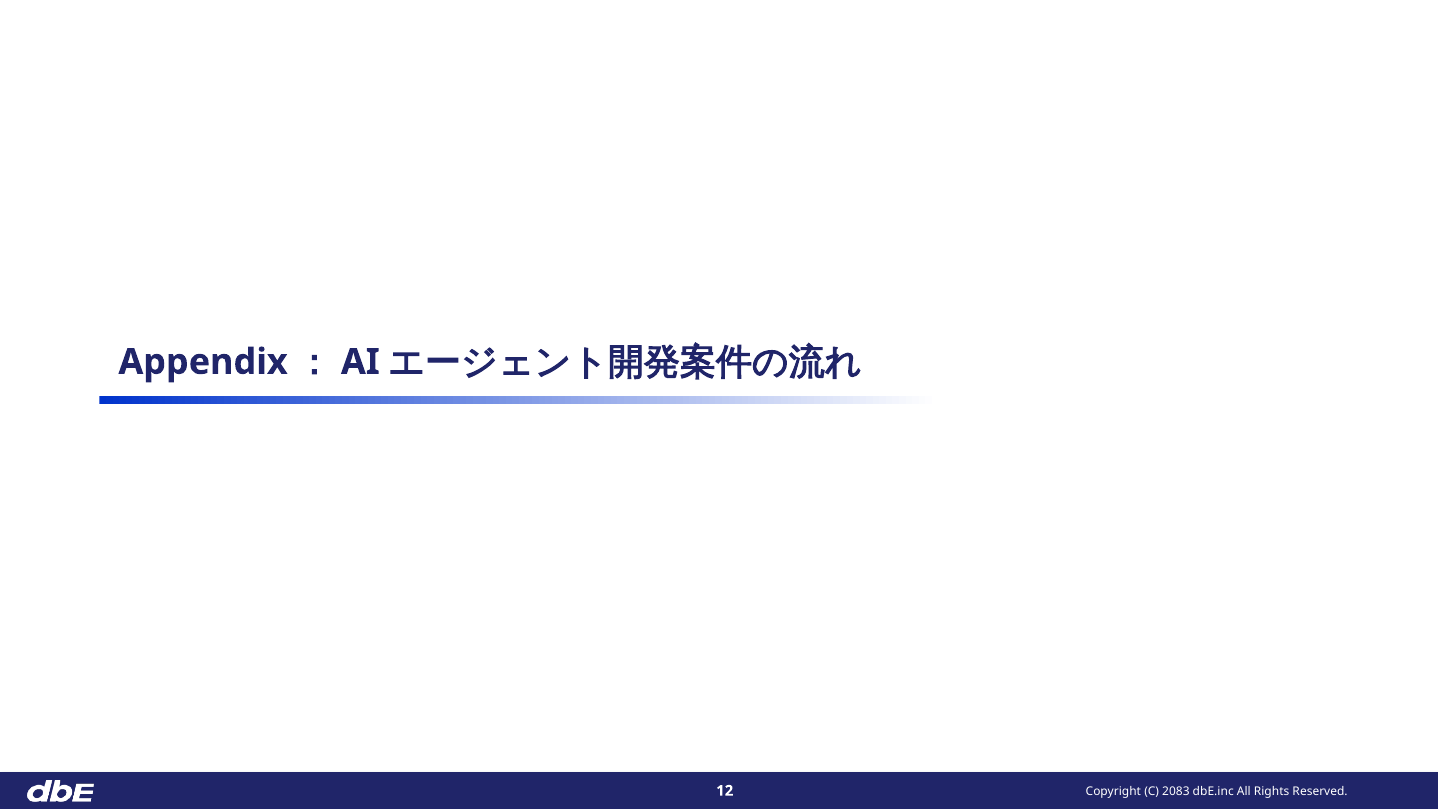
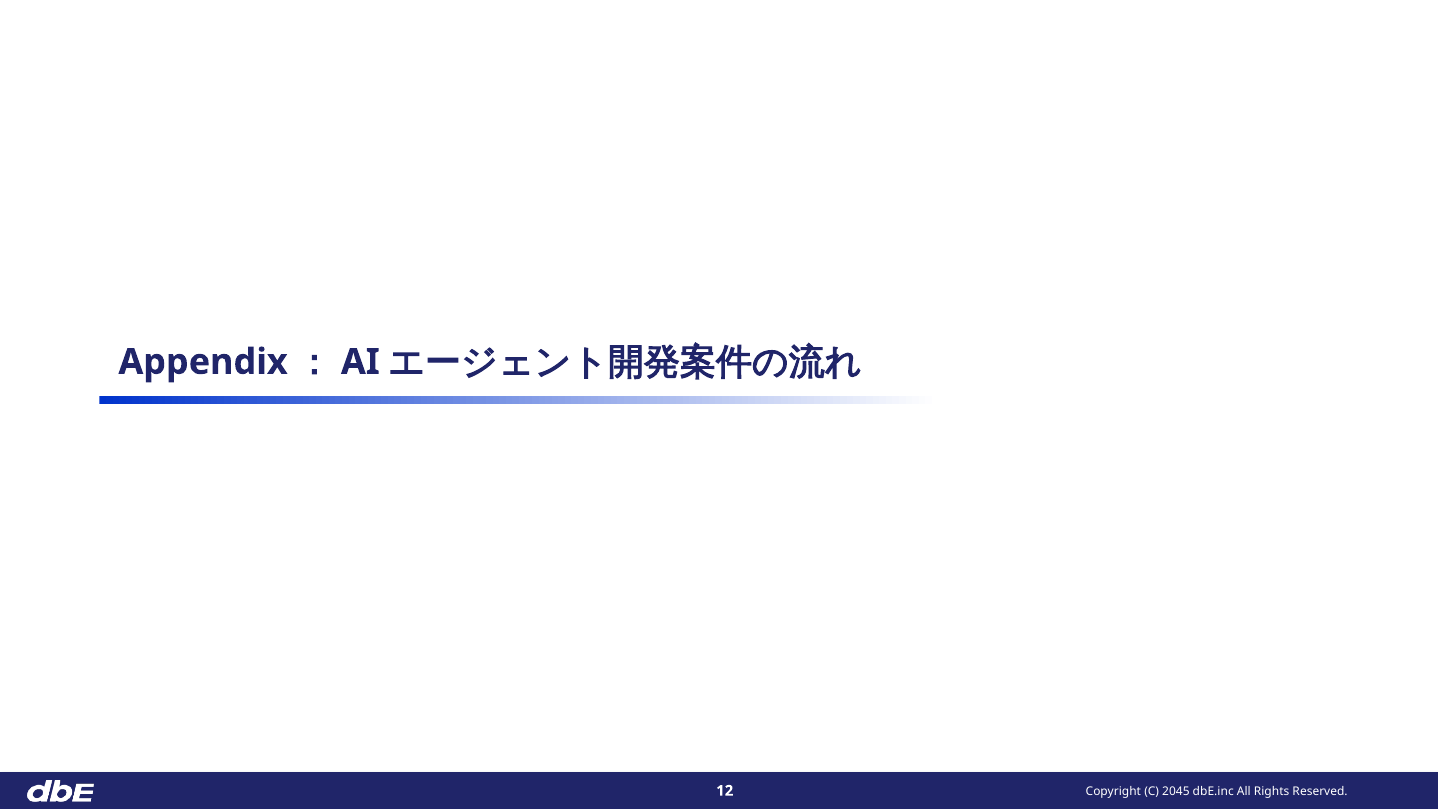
2083: 2083 -> 2045 (1176, 791)
